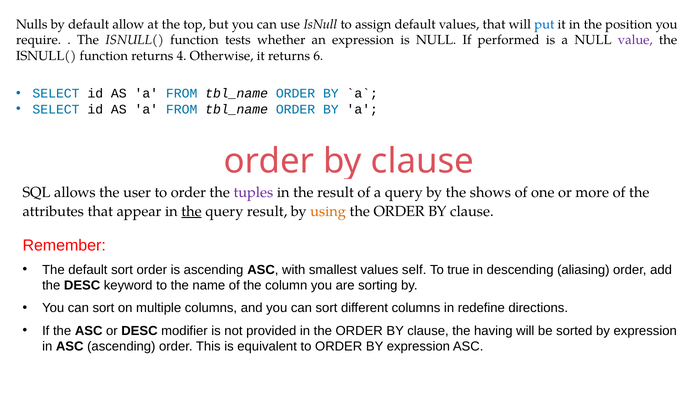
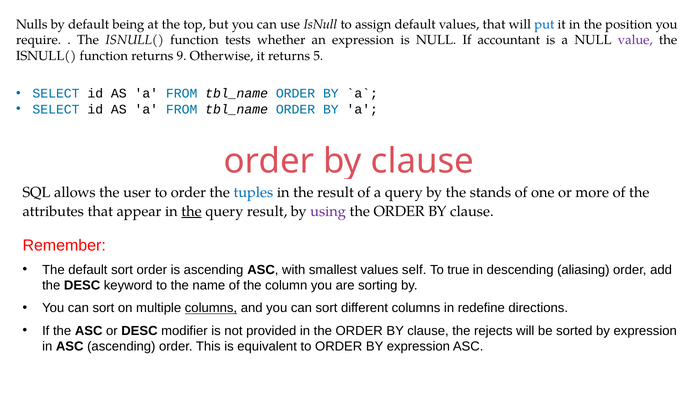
allow: allow -> being (128, 24)
performed: performed -> accountant (509, 40)
4: 4 -> 9 (182, 56)
6: 6 -> 5 (318, 56)
tuples colour: purple -> blue (253, 192)
shows: shows -> stands (490, 192)
using colour: orange -> purple (328, 211)
columns underline: none -> present (211, 308)
having: having -> rejects (493, 331)
